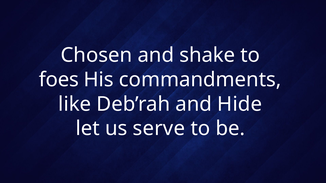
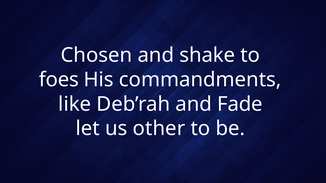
Hide: Hide -> Fade (240, 104)
serve: serve -> other (159, 129)
